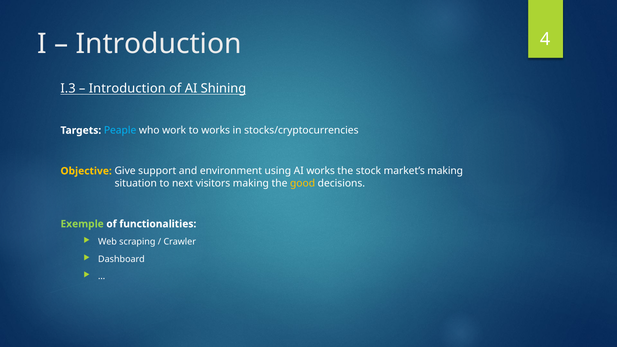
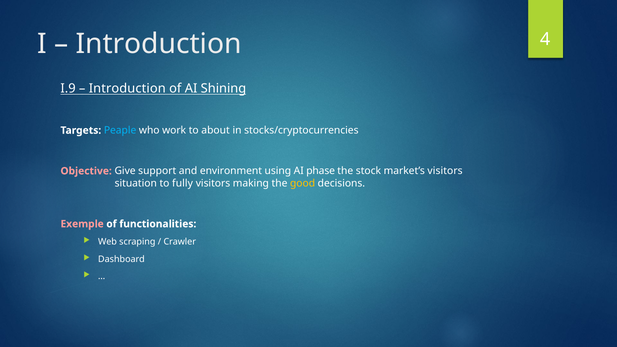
I.3: I.3 -> I.9 (68, 88)
to works: works -> about (216, 130)
Objective colour: yellow -> pink (86, 171)
AI works: works -> phase (321, 171)
market’s making: making -> visitors (445, 171)
next: next -> fully (183, 183)
Exemple colour: light green -> pink (82, 224)
